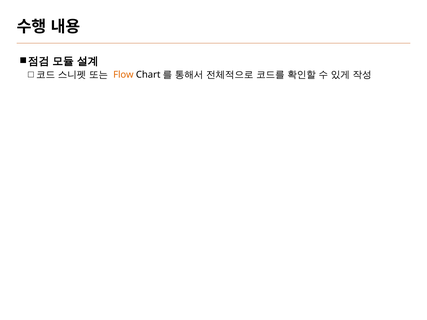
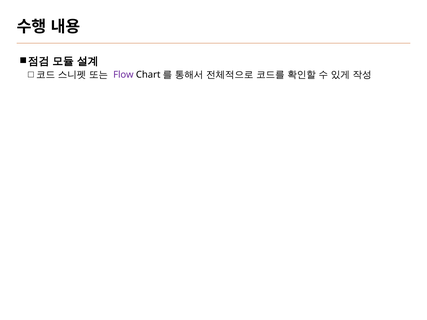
Flow colour: orange -> purple (123, 75)
